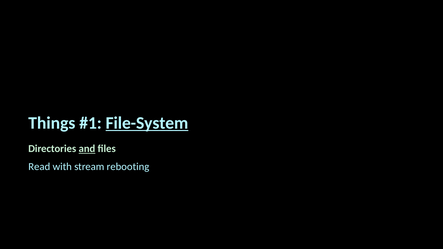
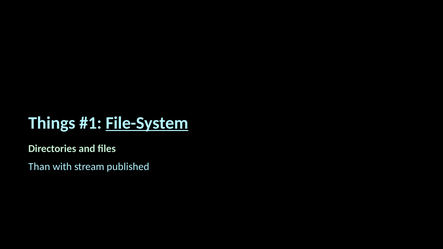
and underline: present -> none (87, 149)
Read: Read -> Than (39, 167)
rebooting: rebooting -> published (128, 167)
